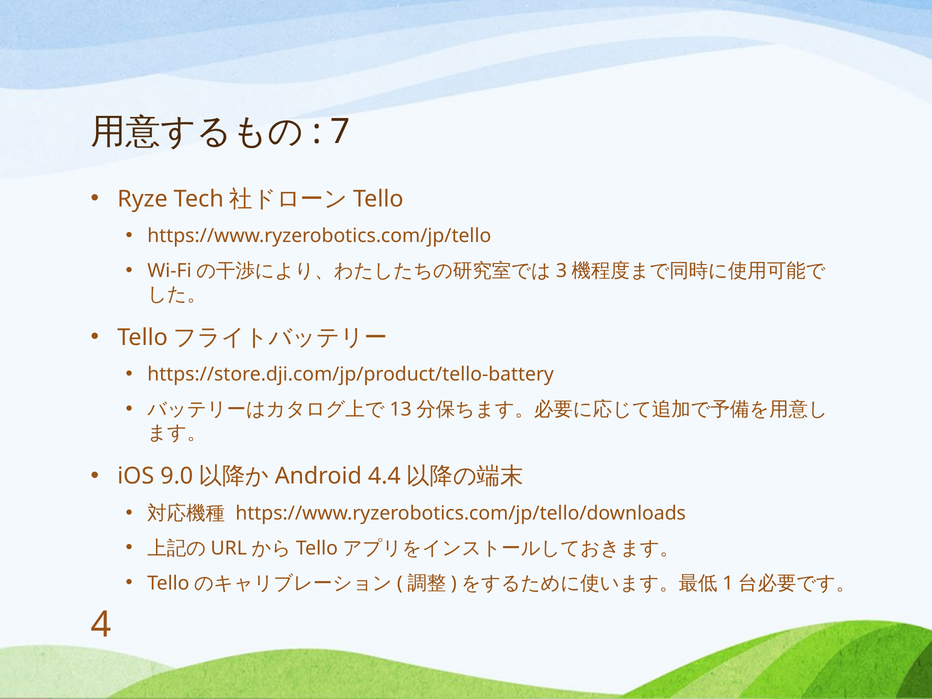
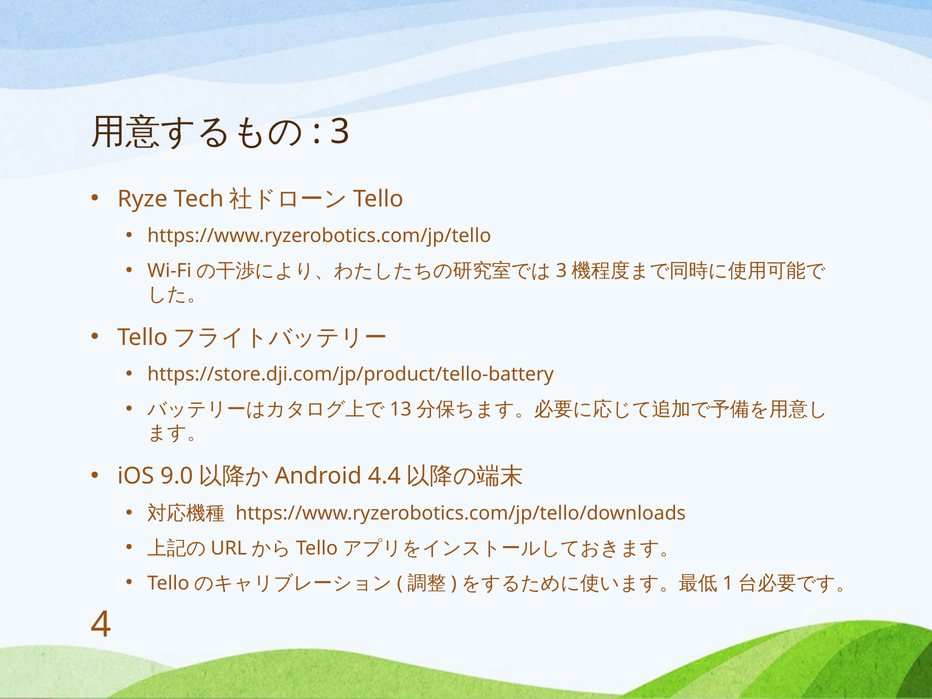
7: 7 -> 3 (340, 132)
